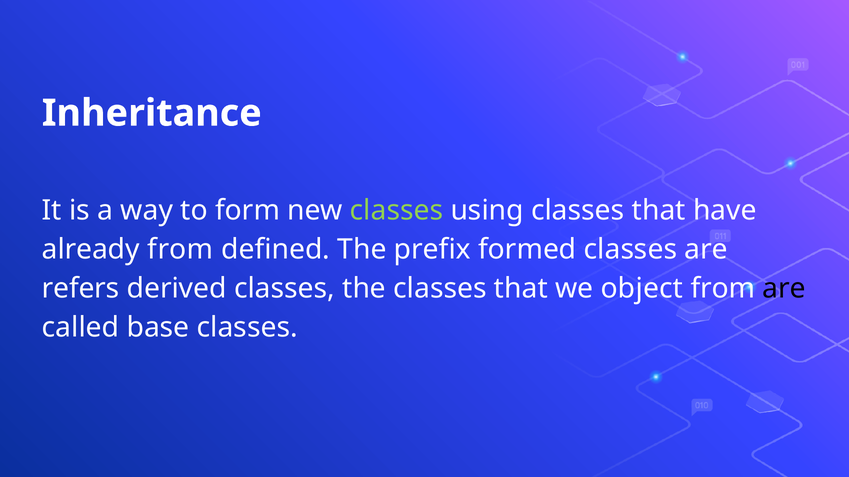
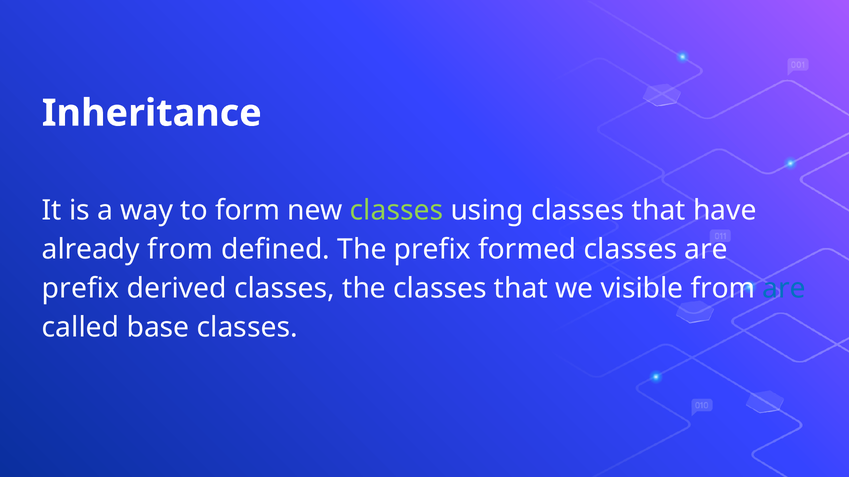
refers: refers -> prefix (81, 289)
object: object -> visible (642, 289)
are colour: black -> blue (784, 289)
